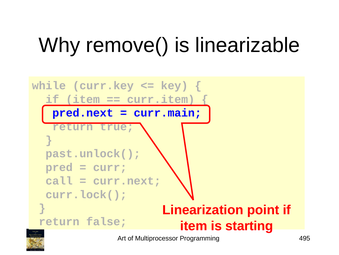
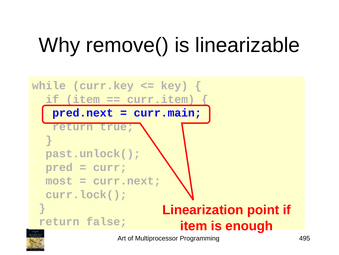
call: call -> most (59, 180)
starting: starting -> enough (249, 225)
